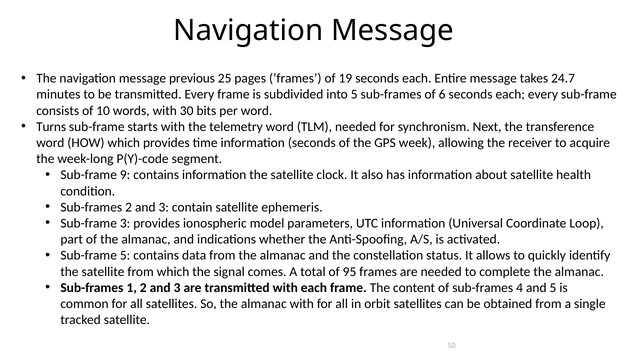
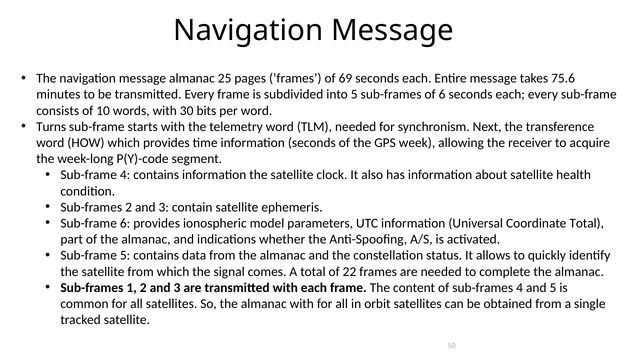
message previous: previous -> almanac (192, 78)
19: 19 -> 69 (345, 78)
24.7: 24.7 -> 75.6 (563, 78)
Sub-frame 9: 9 -> 4 (125, 175)
Sub-frame 3: 3 -> 6 (125, 223)
Coordinate Loop: Loop -> Total (587, 223)
95: 95 -> 22 (350, 271)
